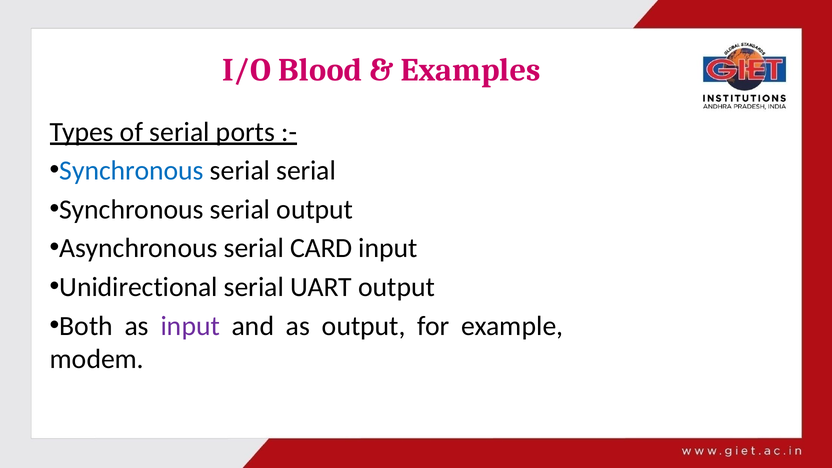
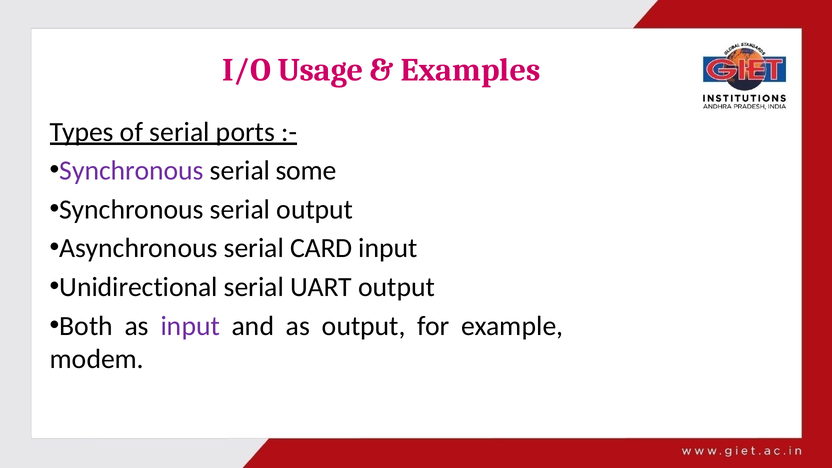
Blood: Blood -> Usage (321, 70)
Synchronous colour: blue -> purple (132, 171)
serial serial: serial -> some (306, 171)
